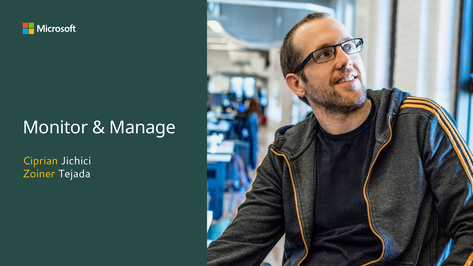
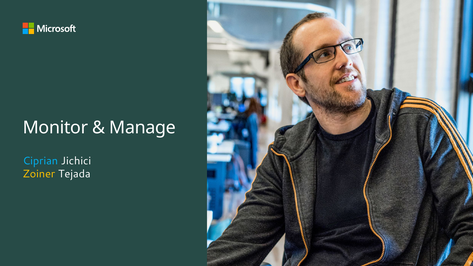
Ciprian colour: yellow -> light blue (40, 161)
